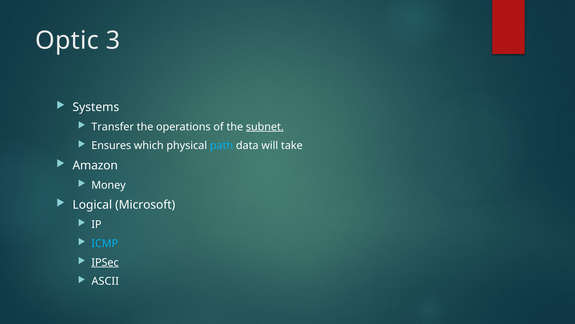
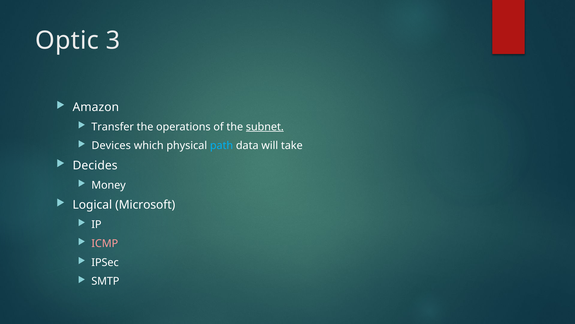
Systems: Systems -> Amazon (96, 107)
Ensures: Ensures -> Devices (111, 146)
Amazon: Amazon -> Decides (95, 165)
ICMP colour: light blue -> pink (105, 243)
IPSec underline: present -> none (105, 262)
ASCII: ASCII -> SMTP (105, 281)
